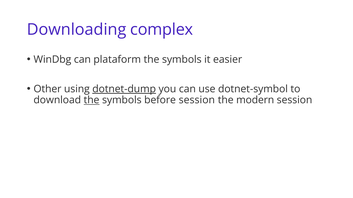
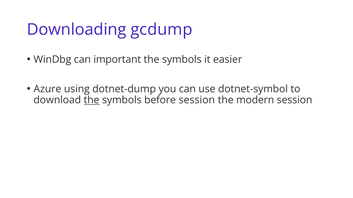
complex: complex -> gcdump (161, 30)
plataform: plataform -> important (117, 60)
Other: Other -> Azure (47, 89)
dotnet-dump underline: present -> none (124, 89)
